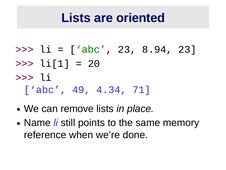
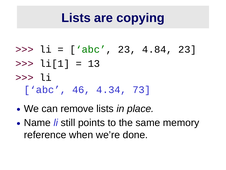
oriented: oriented -> copying (140, 18)
8.94: 8.94 -> 4.84 (157, 49)
20: 20 -> 13 (94, 63)
49: 49 -> 46 (81, 89)
71: 71 -> 73 (142, 89)
